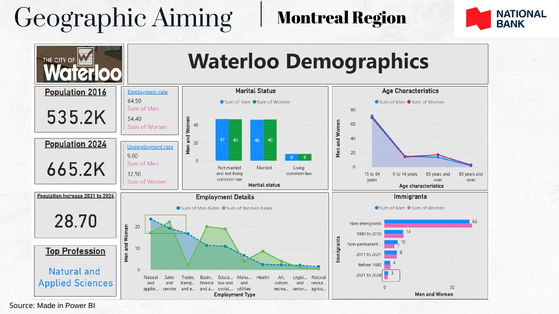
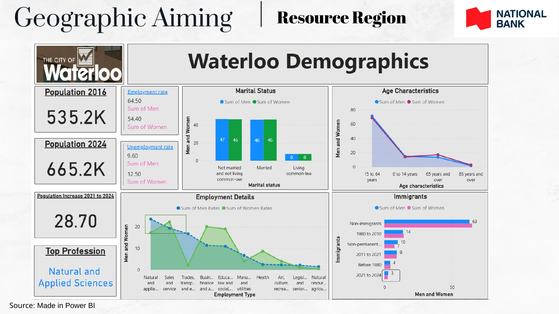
Montreal: Montreal -> Resource (313, 18)
